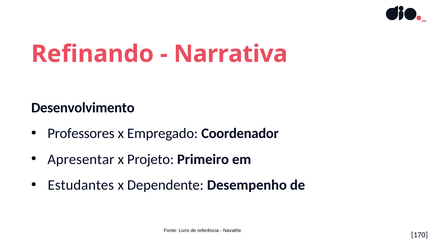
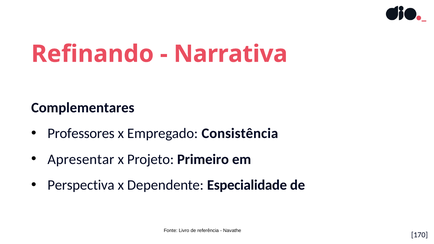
Desenvolvimento: Desenvolvimento -> Complementares (83, 108)
Coordenador: Coordenador -> Consistência (240, 134)
Estudantes: Estudantes -> Perspectiva (81, 185)
Desempenho: Desempenho -> Especialidade (247, 185)
